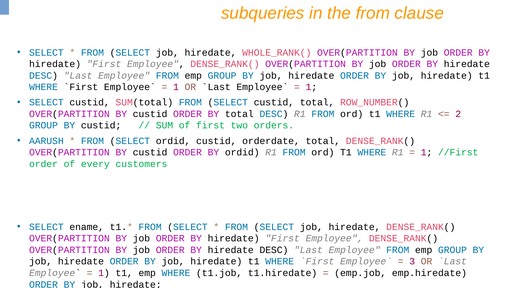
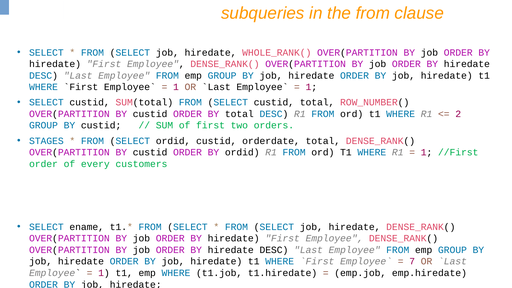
AARUSH: AARUSH -> STAGES (46, 141)
3: 3 -> 7 (412, 261)
